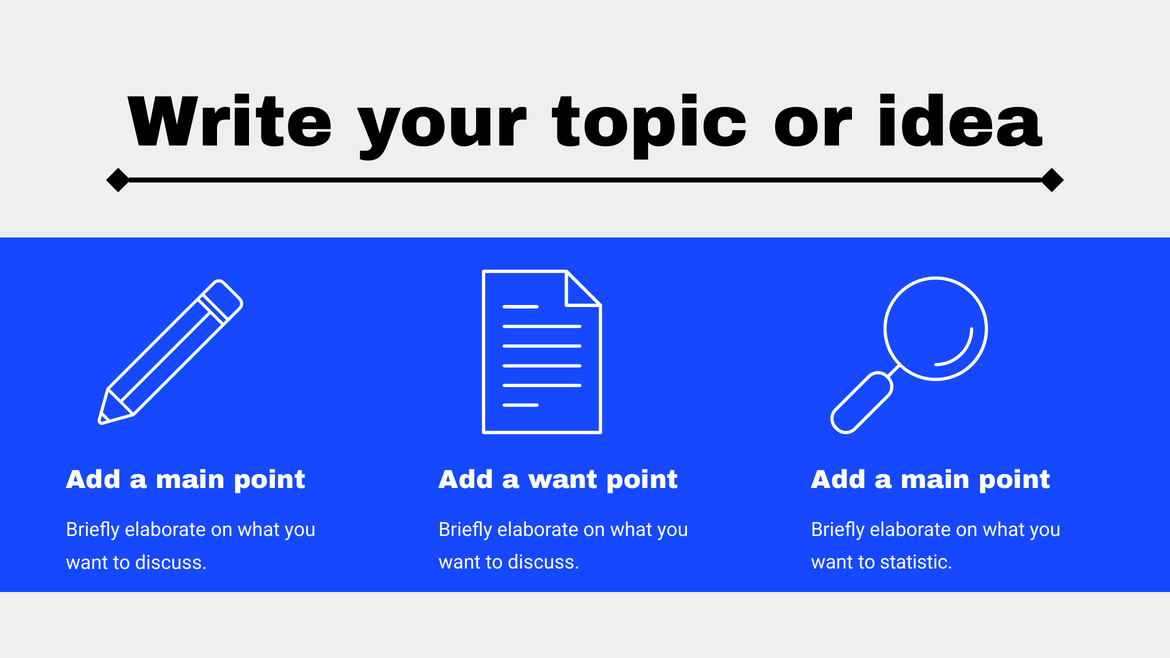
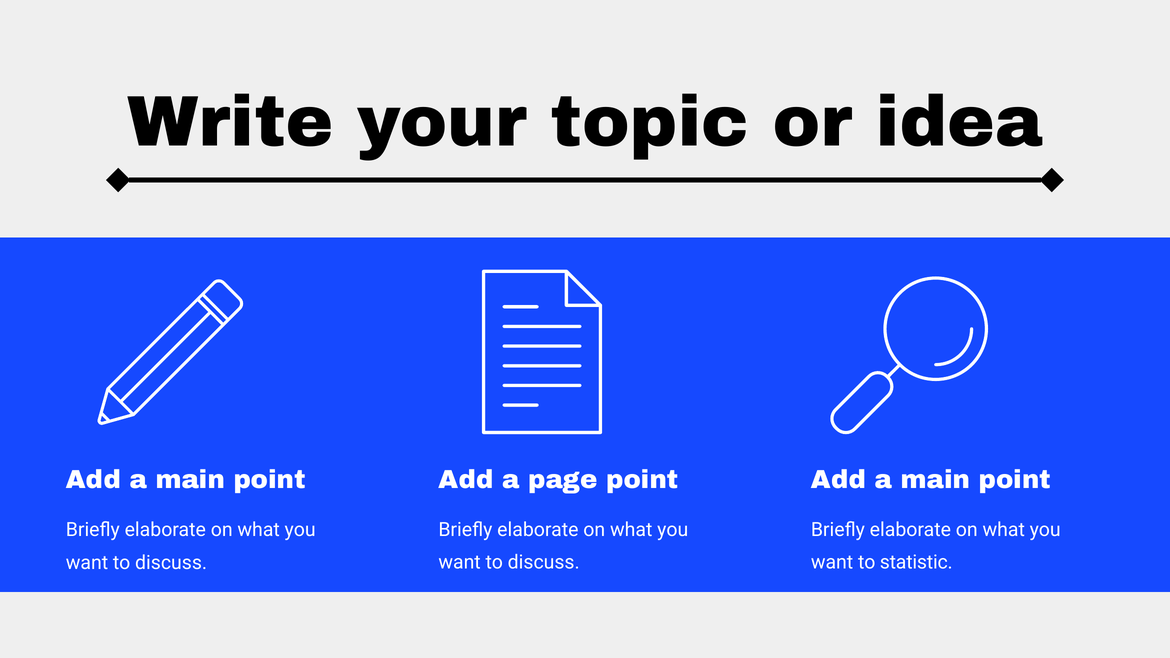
a want: want -> page (563, 480)
